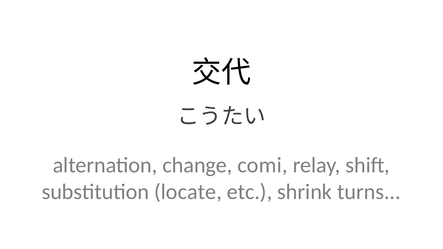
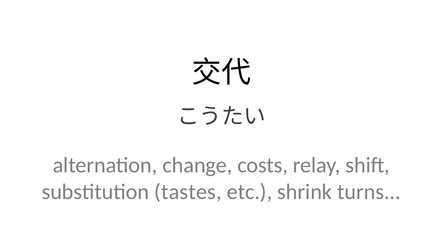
comi: comi -> costs (263, 165)
locate: locate -> tastes (188, 192)
